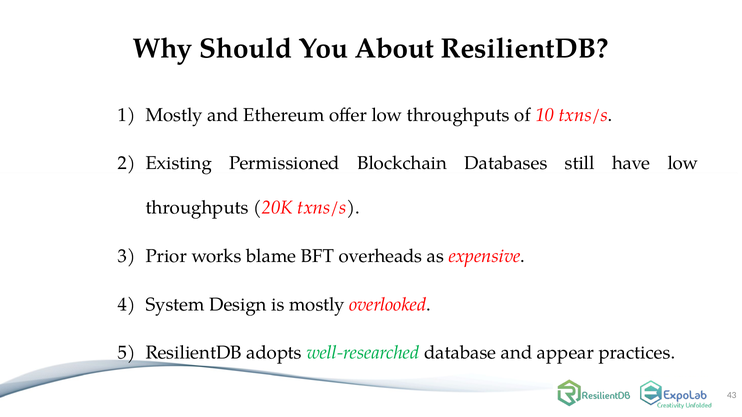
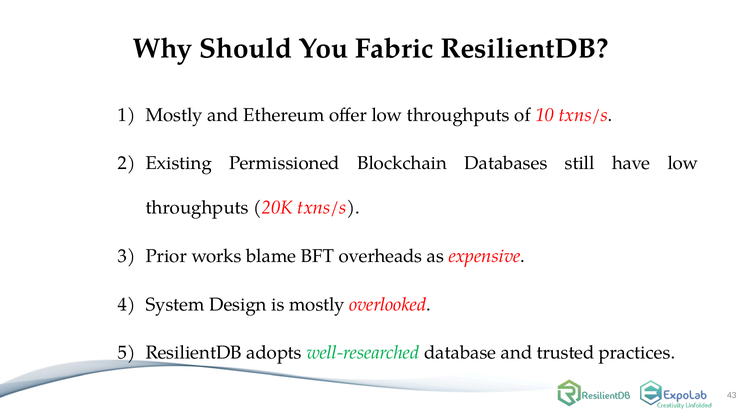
About: About -> Fabric (394, 49)
appear: appear -> trusted (566, 353)
